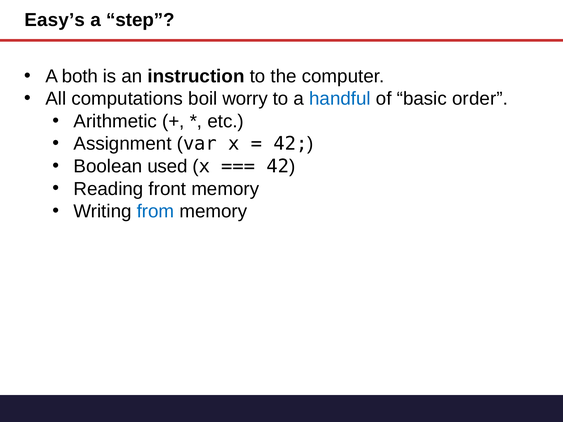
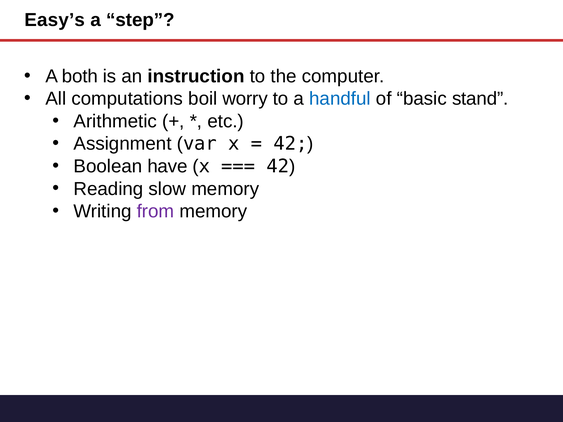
order: order -> stand (480, 99)
used: used -> have (167, 166)
front: front -> slow (167, 189)
from colour: blue -> purple (156, 211)
